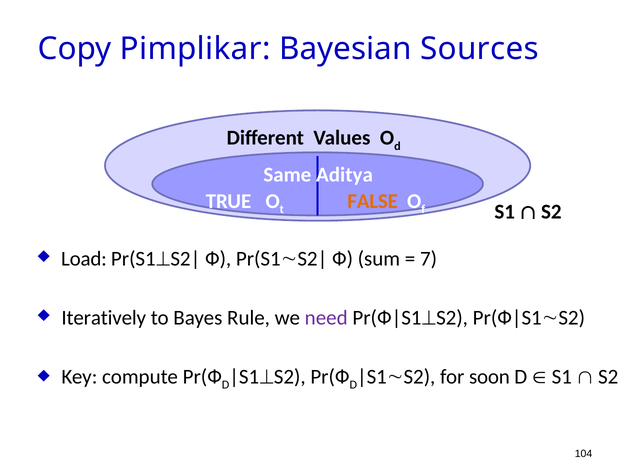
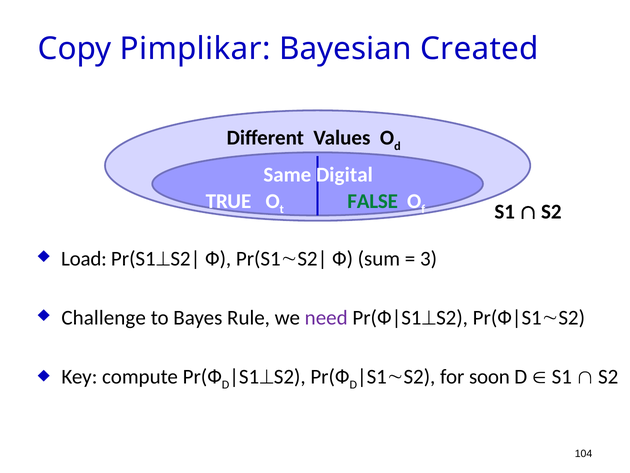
Sources: Sources -> Created (479, 49)
Aditya: Aditya -> Digital (344, 175)
FALSE colour: orange -> green (373, 201)
7: 7 -> 3 (429, 259)
Iteratively: Iteratively -> Challenge (104, 317)
